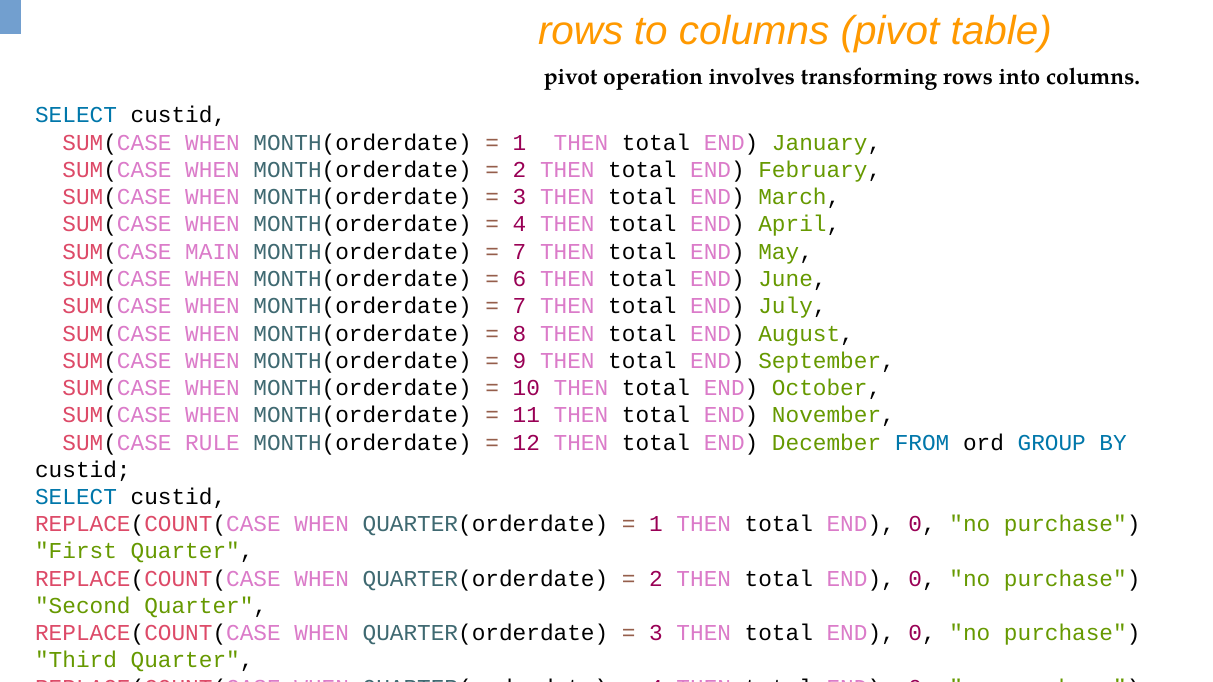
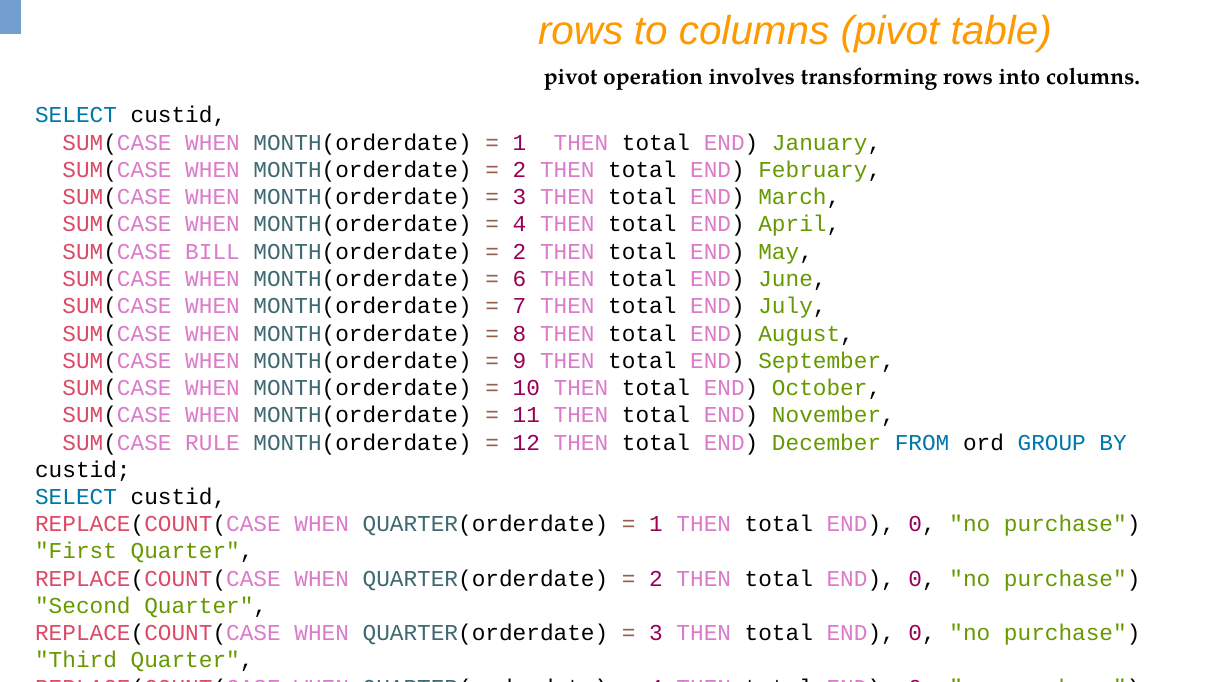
MAIN: MAIN -> BILL (213, 252)
7: 7 -> 2 (520, 252)
